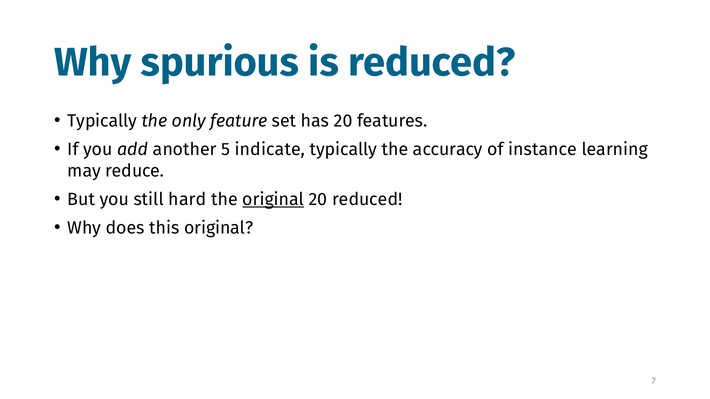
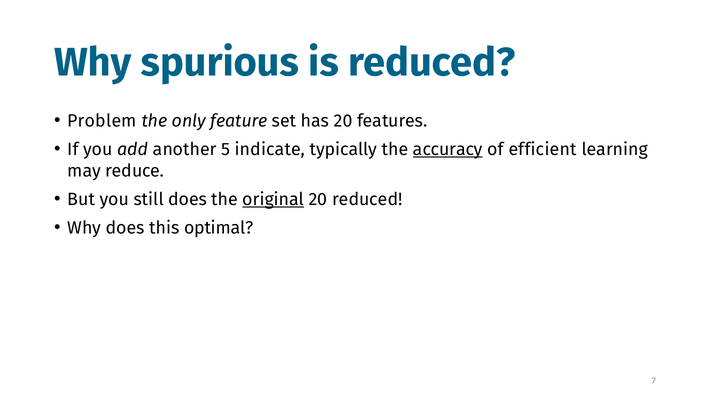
Typically: Typically -> Problem (102, 121)
accuracy underline: none -> present (448, 150)
instance: instance -> efficient (543, 150)
still hard: hard -> does (188, 200)
this original: original -> optimal (219, 228)
